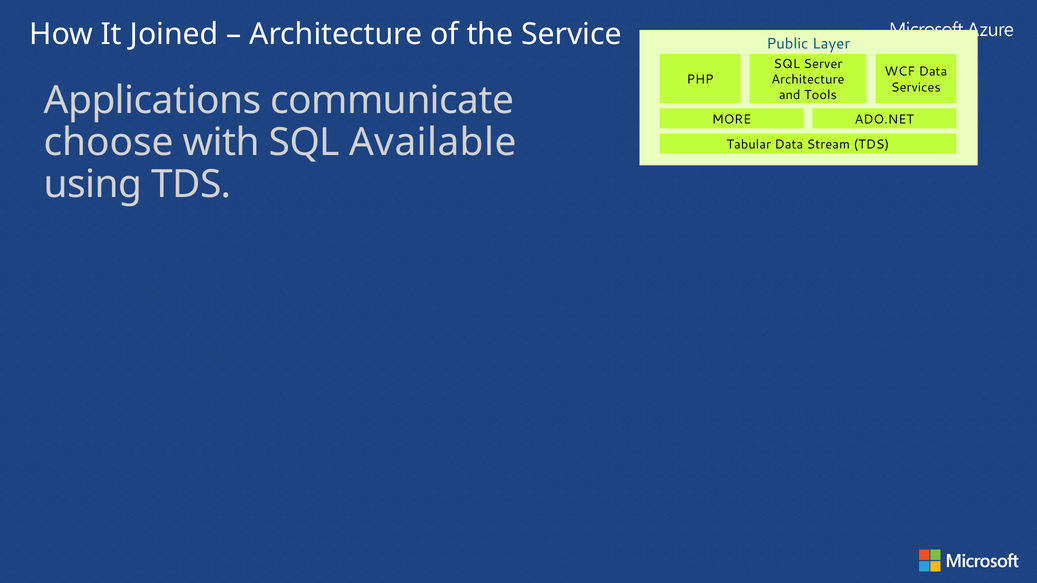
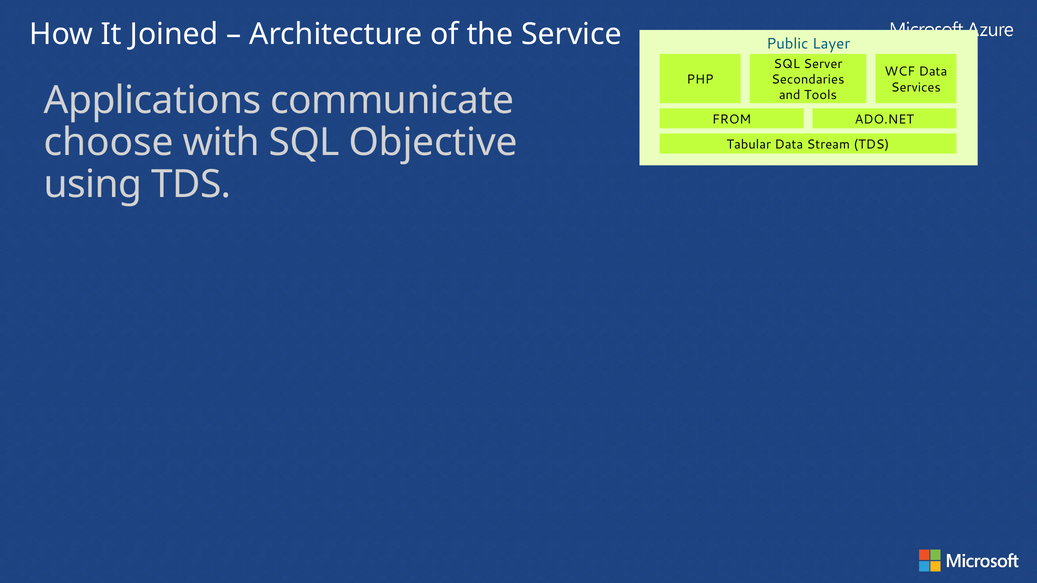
Architecture: Architecture -> Secondaries (808, 80)
MORE: MORE -> FROM (732, 119)
Available: Available -> Objective (433, 142)
